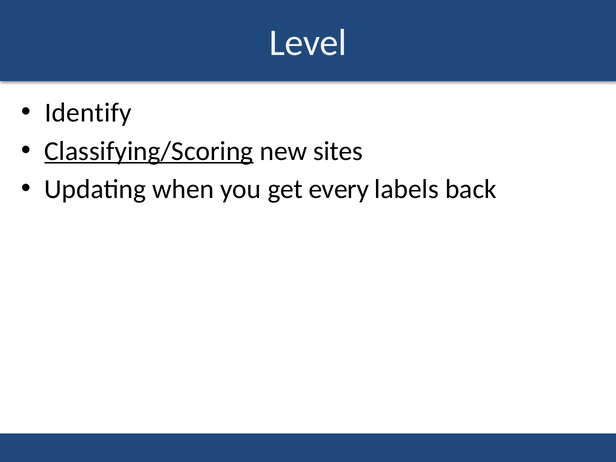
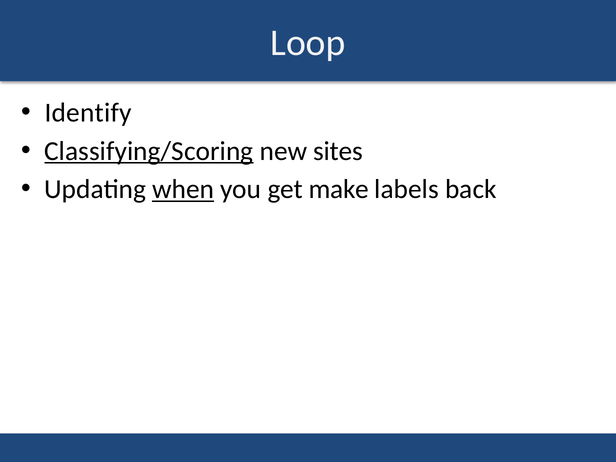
Level: Level -> Loop (308, 43)
when underline: none -> present (183, 189)
every: every -> make (339, 189)
